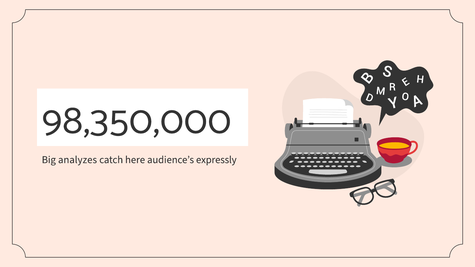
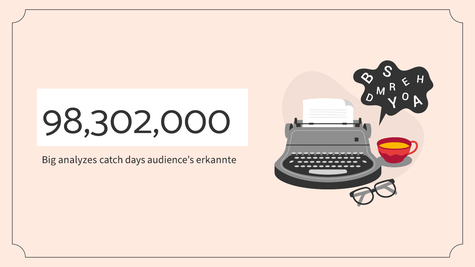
98,350,000: 98,350,000 -> 98,302,000 (136, 120)
here: here -> days (135, 160)
expressly: expressly -> erkannte (216, 160)
